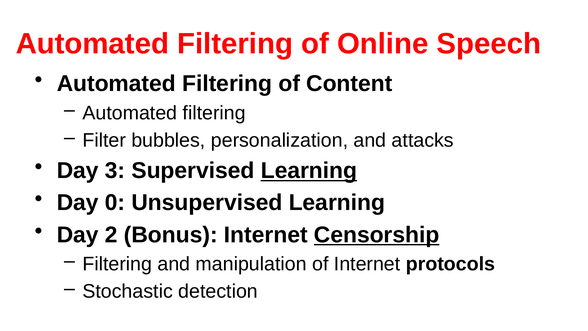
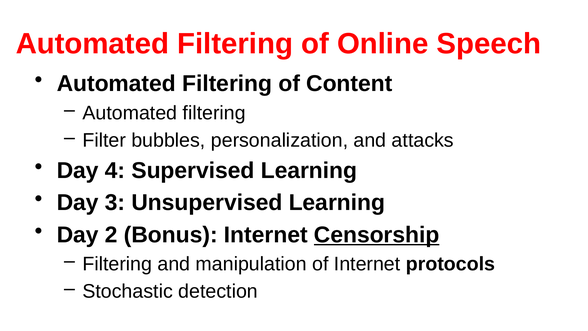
3: 3 -> 4 (115, 171)
Learning underline: present -> none (309, 171)
0: 0 -> 3 (115, 203)
